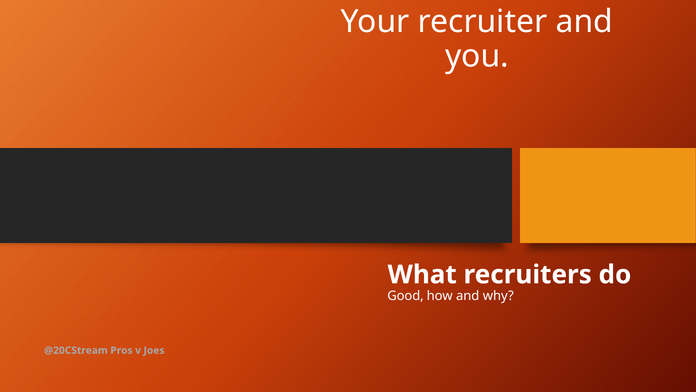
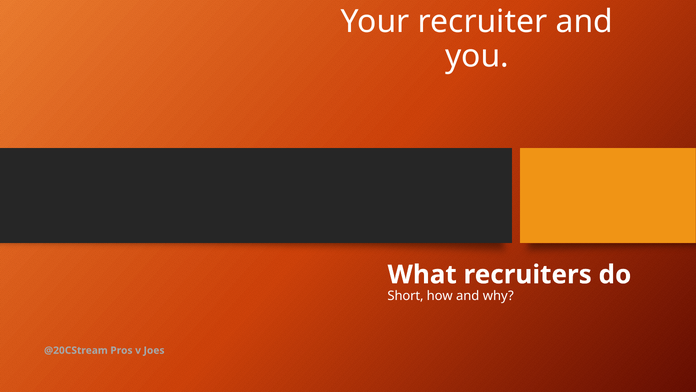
Good: Good -> Short (406, 296)
